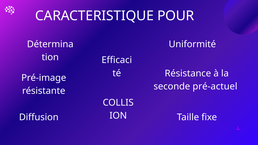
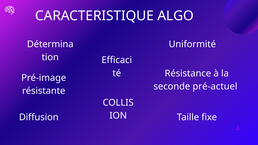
POUR: POUR -> ALGO (176, 16)
